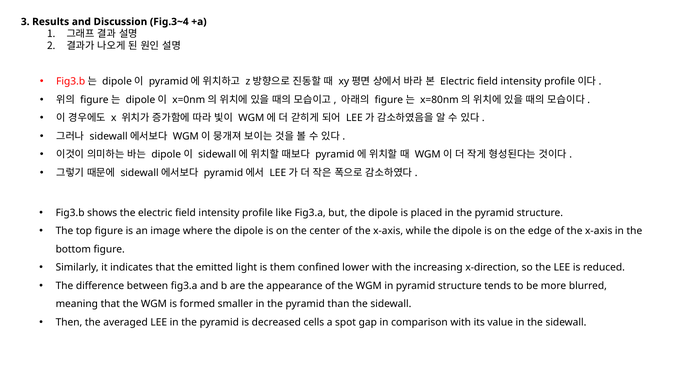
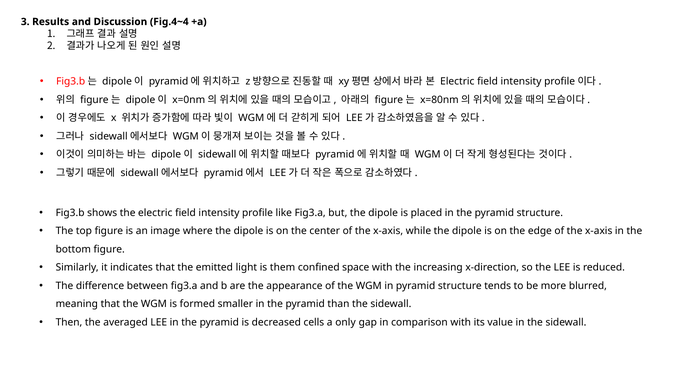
Fig.3~4: Fig.3~4 -> Fig.4~4 (169, 22)
lower: lower -> space (356, 268)
spot: spot -> only (346, 323)
